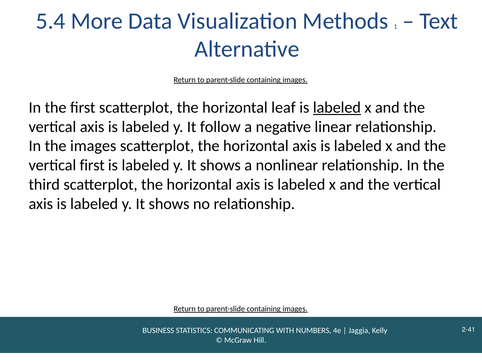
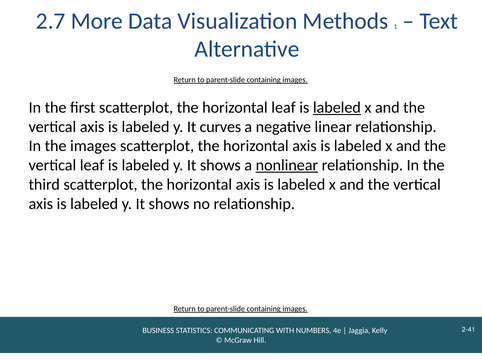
5.4: 5.4 -> 2.7 (51, 21)
follow: follow -> curves (220, 127)
vertical first: first -> leaf (92, 165)
nonlinear underline: none -> present (287, 165)
